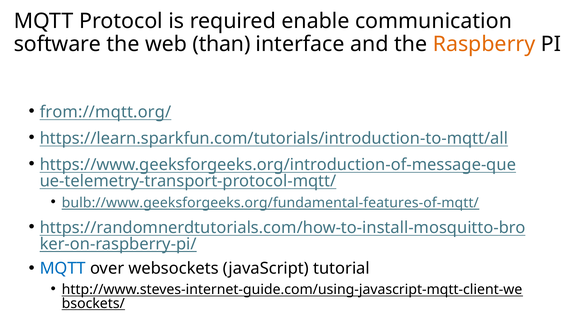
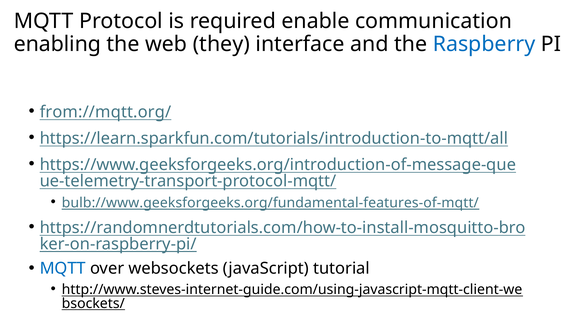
software: software -> enabling (57, 44)
than: than -> they (221, 44)
Raspberry colour: orange -> blue (484, 44)
